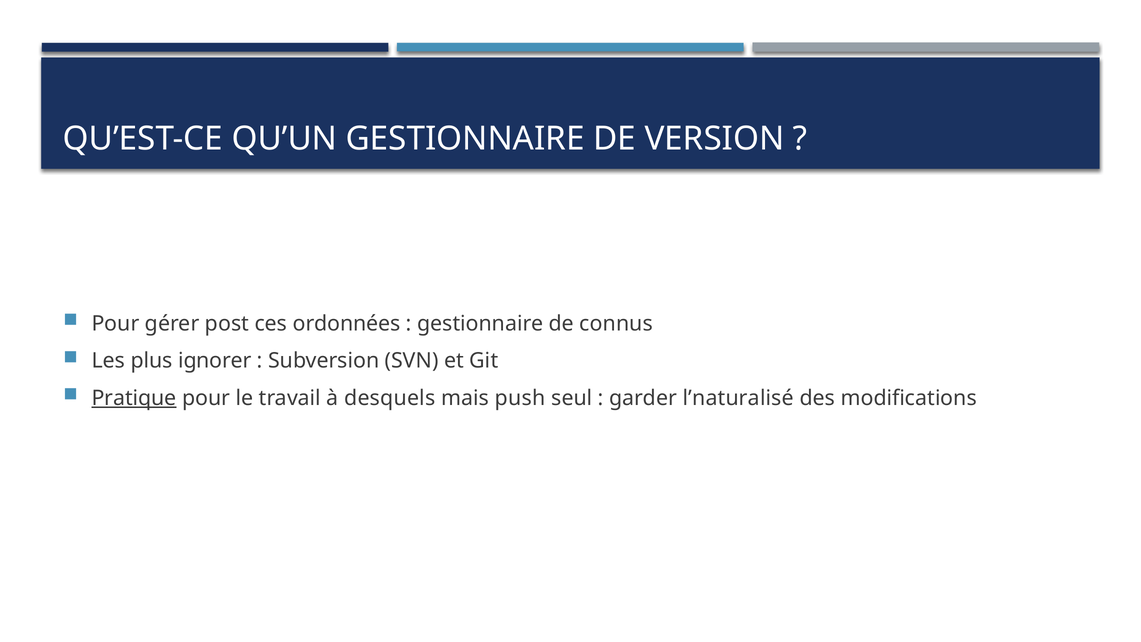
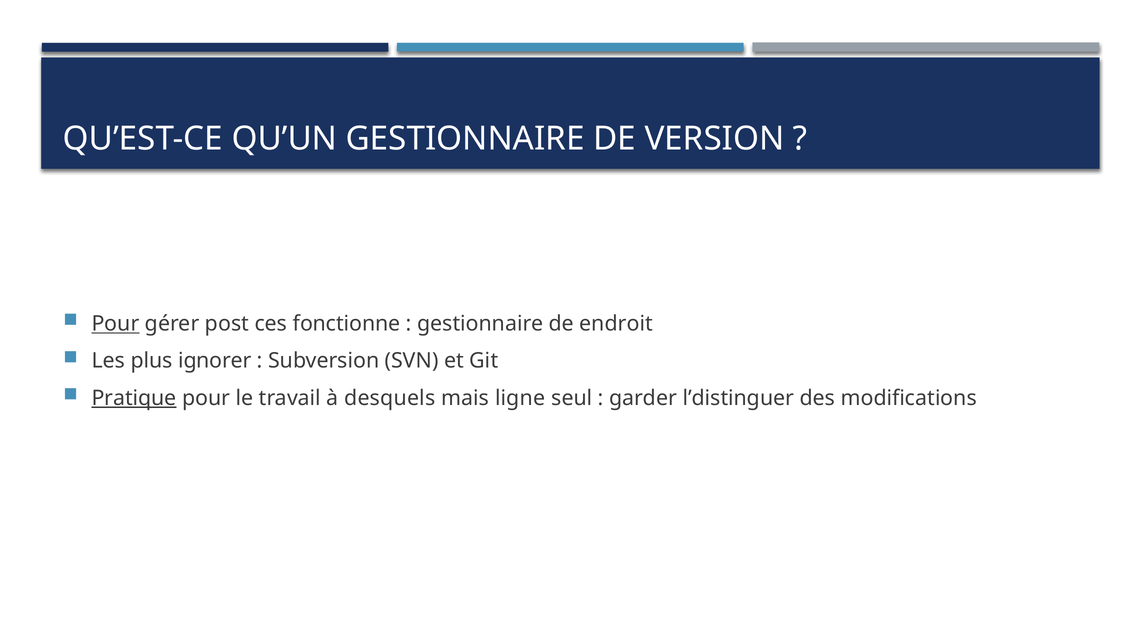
Pour underline: none -> present (116, 324)
ordonnées: ordonnées -> fonctionne (347, 324)
connus: connus -> endroit (616, 324)
push: push -> ligne (520, 398)
l’naturalisé: l’naturalisé -> l’distinguer (738, 398)
